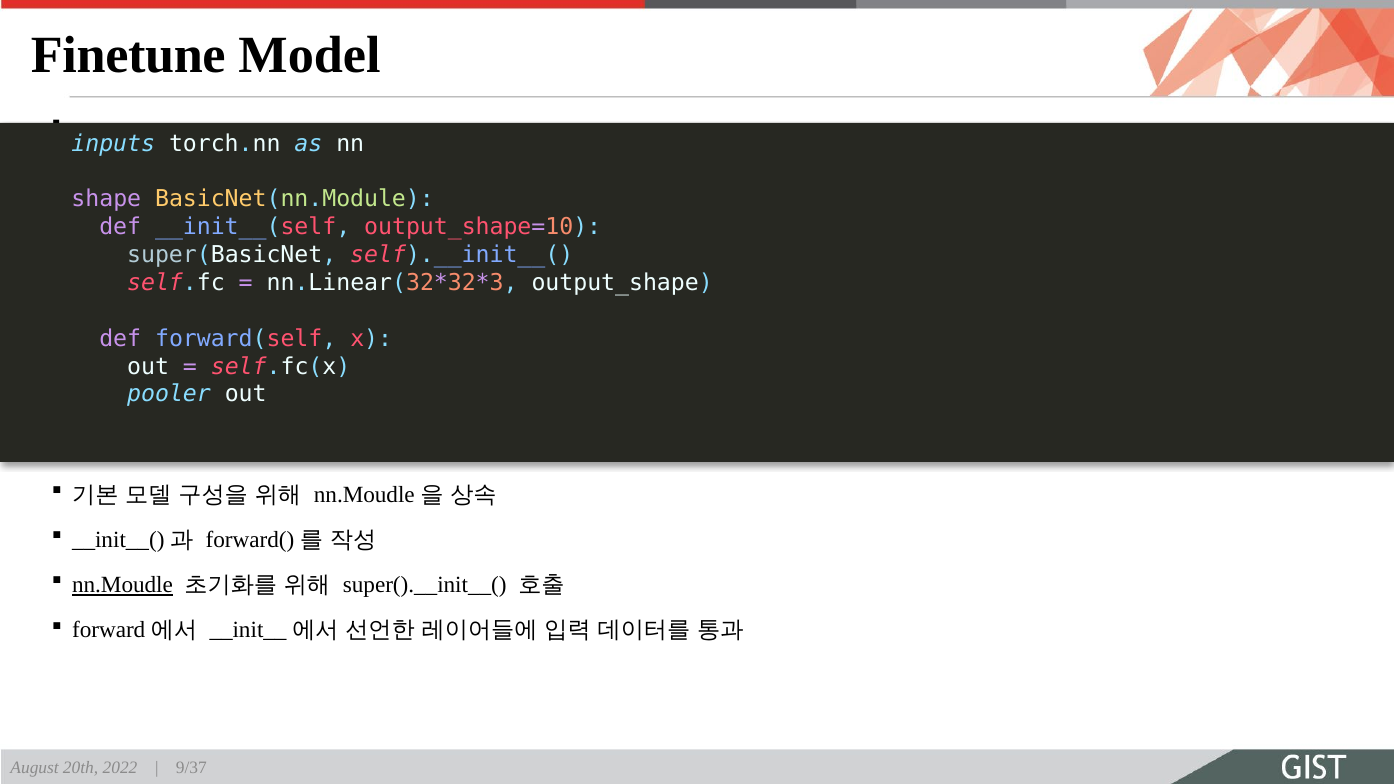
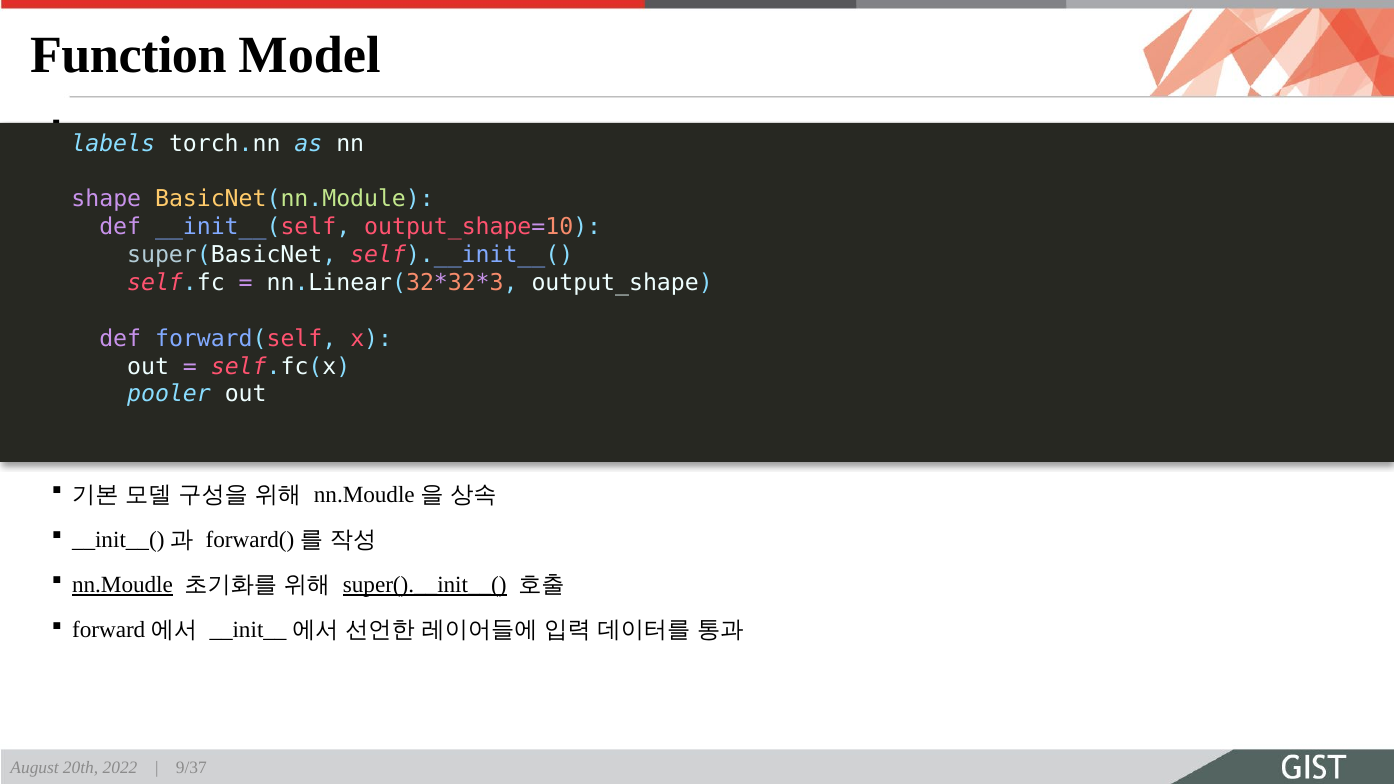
Finetune: Finetune -> Function (128, 55)
inputs: inputs -> labels (113, 144)
super().__init__( underline: none -> present (425, 585)
